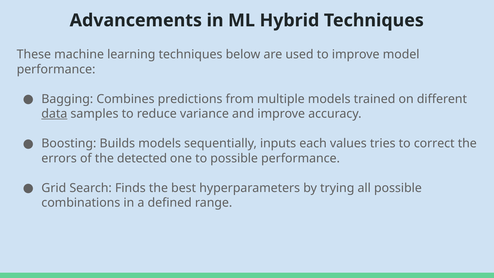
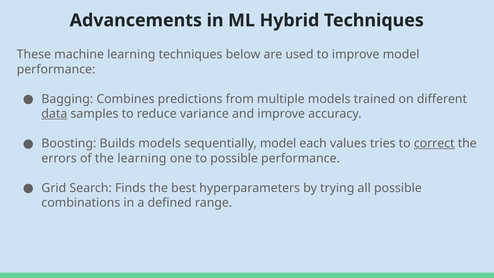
sequentially inputs: inputs -> model (278, 143)
correct underline: none -> present (434, 143)
the detected: detected -> learning (142, 158)
